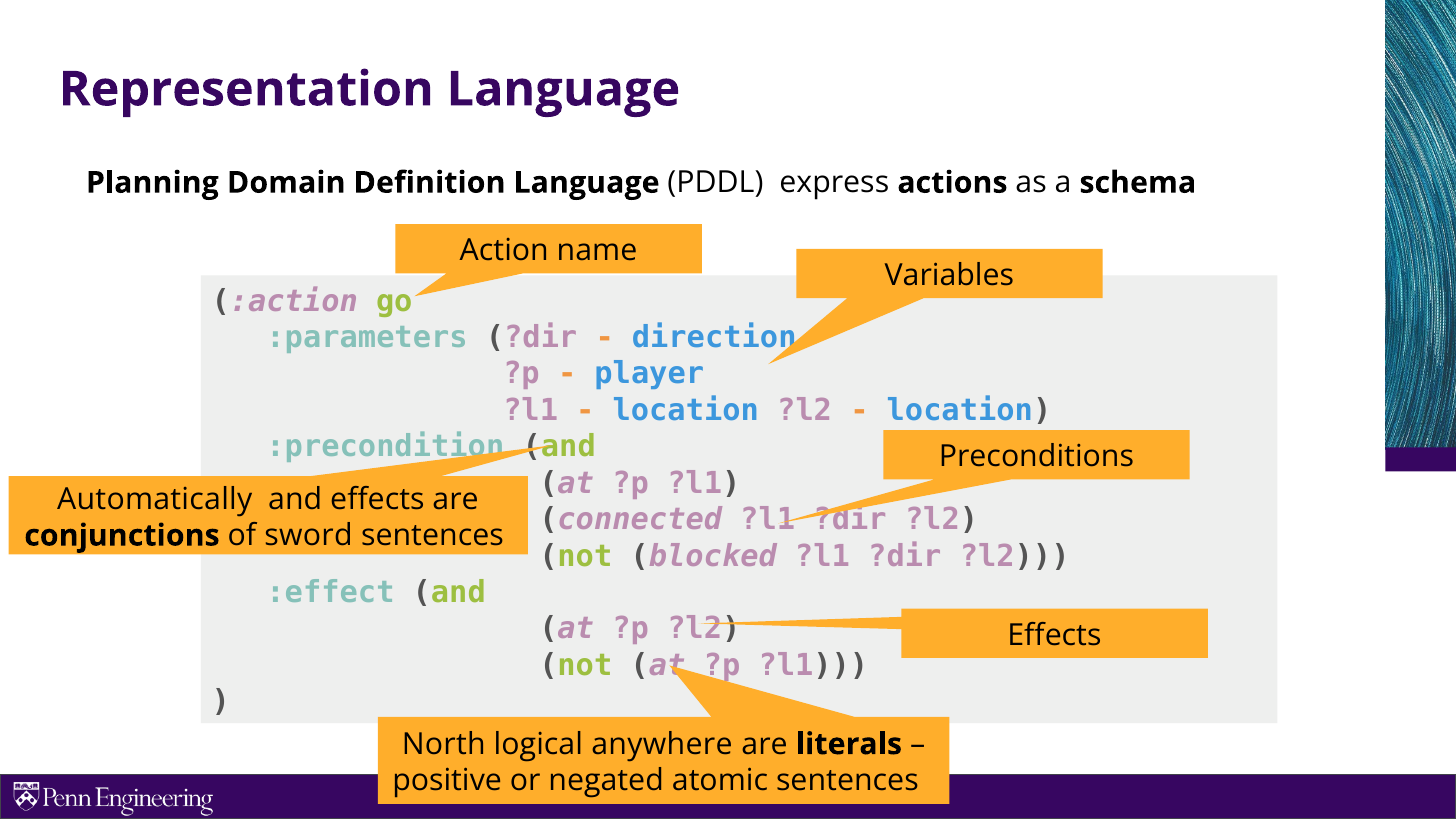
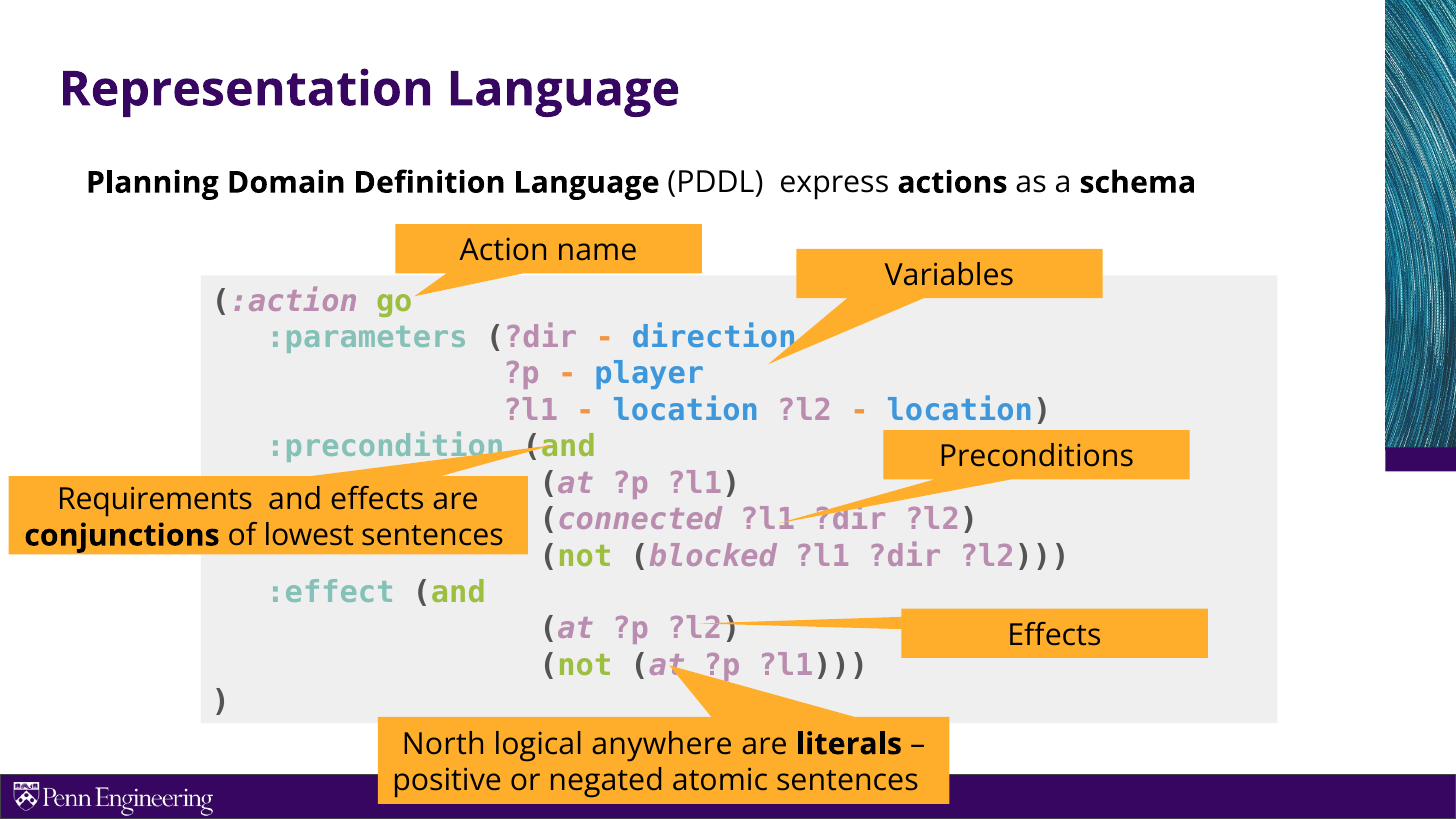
Automatically: Automatically -> Requirements (155, 499)
sword: sword -> lowest (309, 536)
